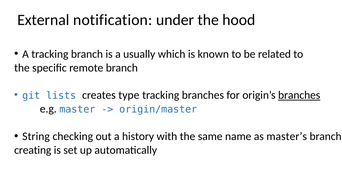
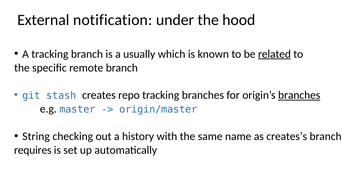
related underline: none -> present (274, 54)
lists: lists -> stash (61, 95)
type: type -> repo (129, 95)
master’s: master’s -> creates’s (287, 136)
creating: creating -> requires (33, 150)
